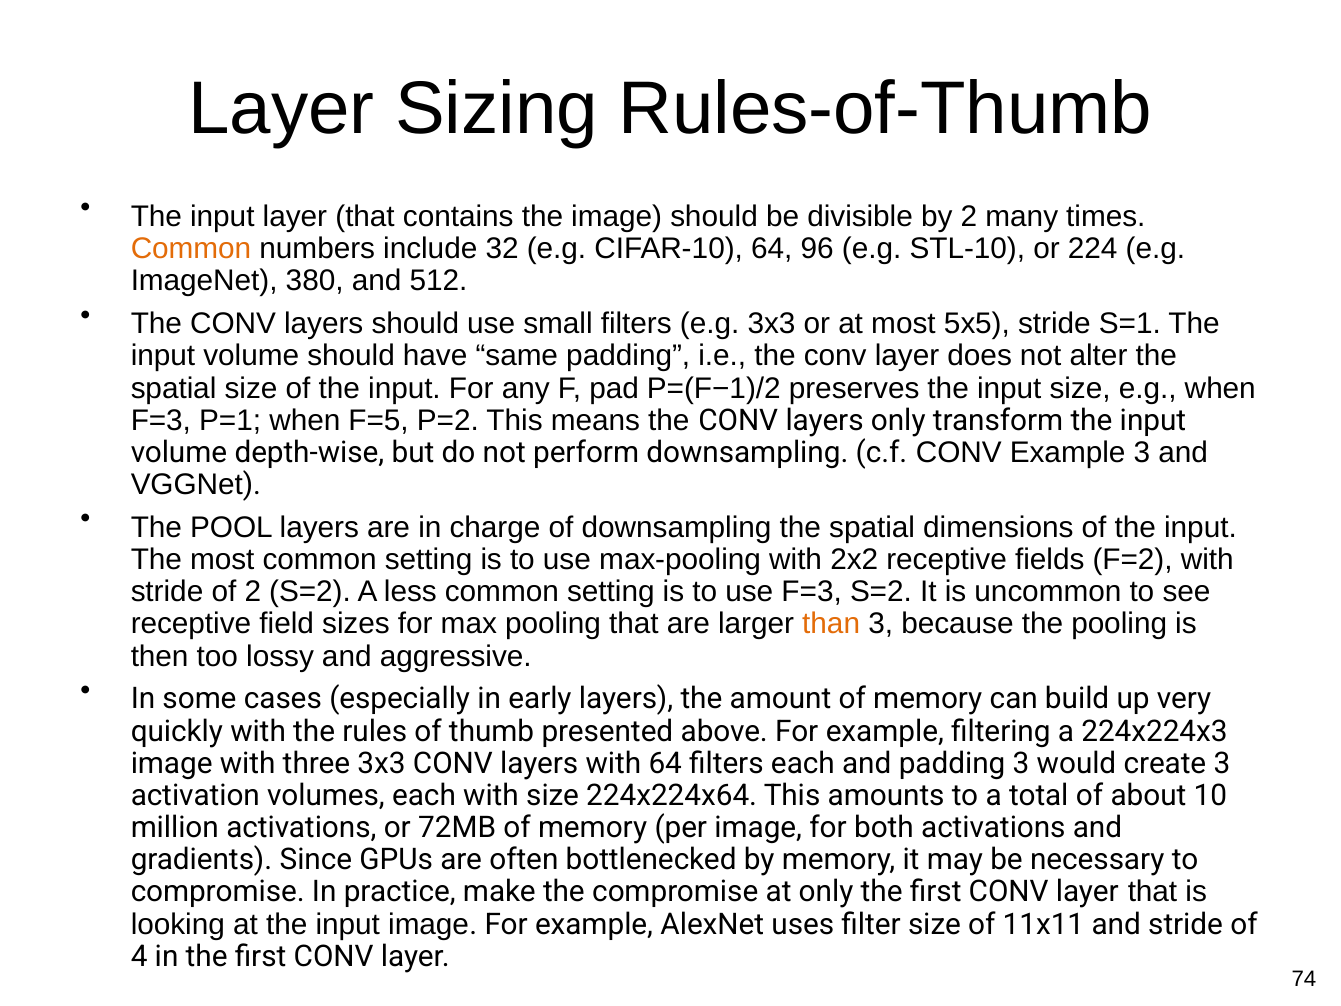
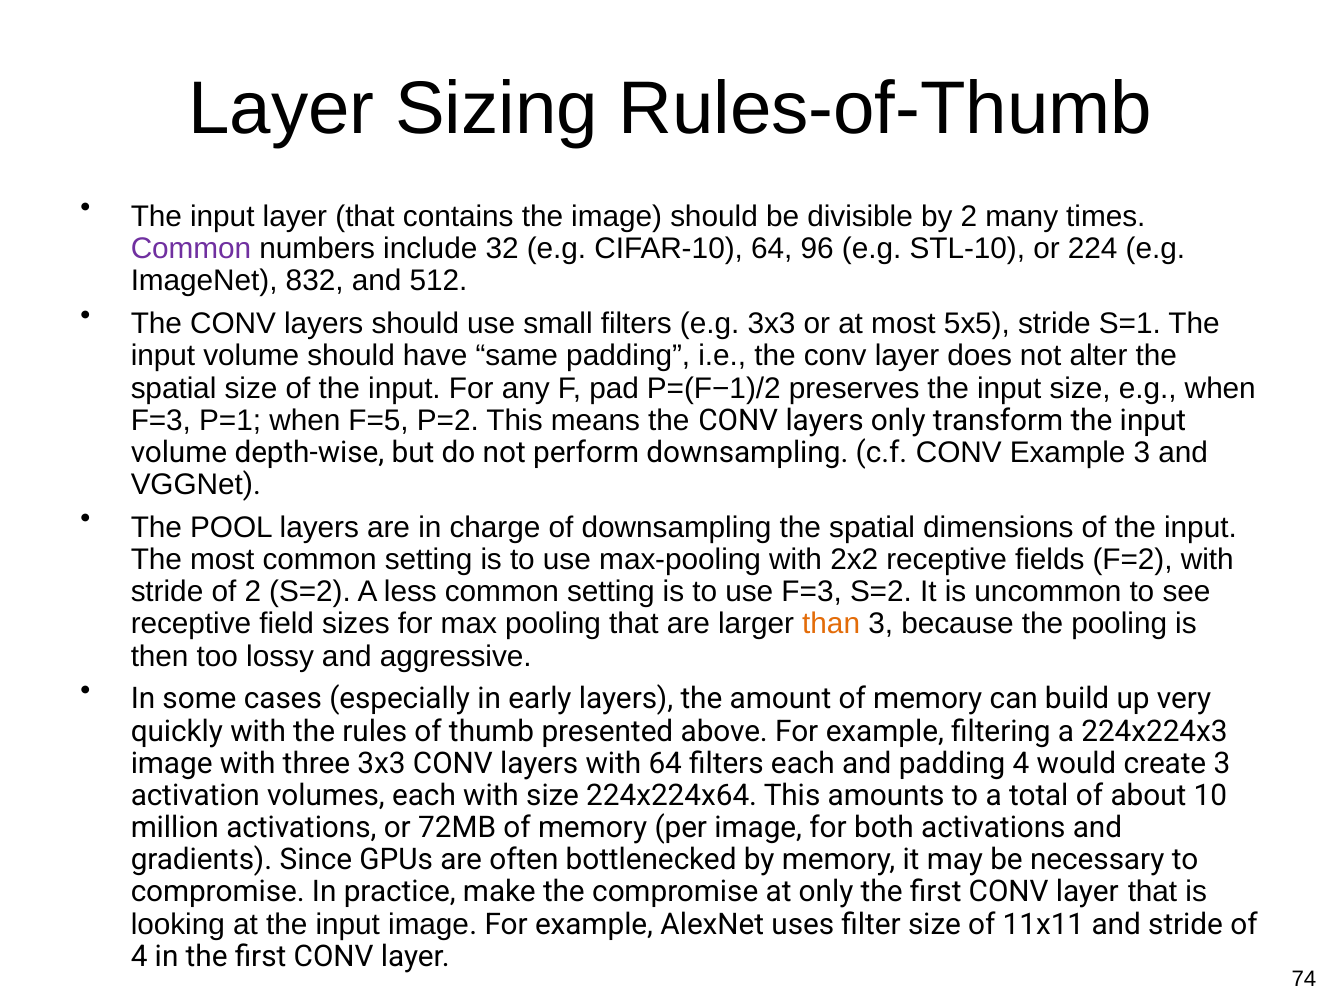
Common colour: orange -> purple (191, 249)
380: 380 -> 832 (315, 281)
padding 3: 3 -> 4 (1021, 763)
